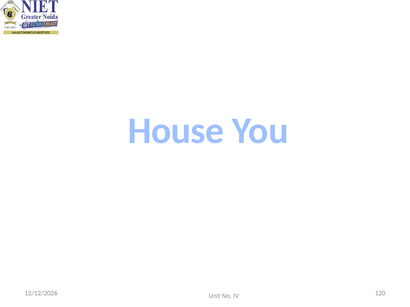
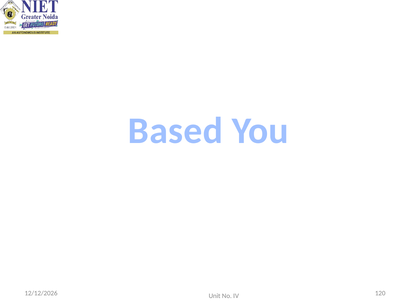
House: House -> Based (176, 131)
